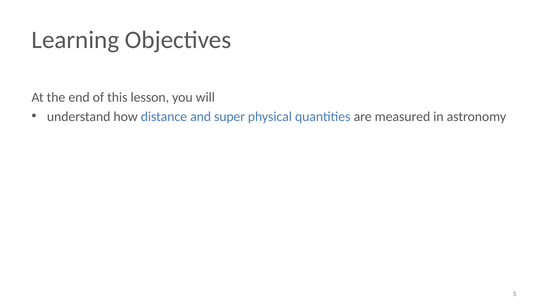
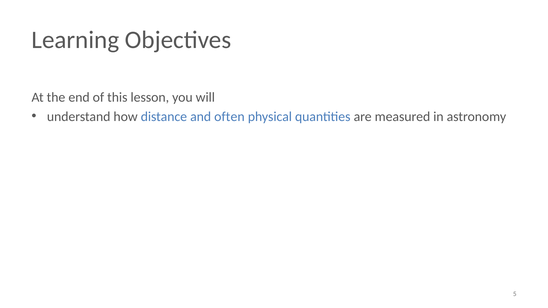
super: super -> often (229, 117)
